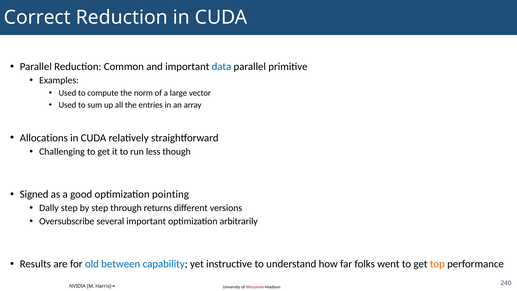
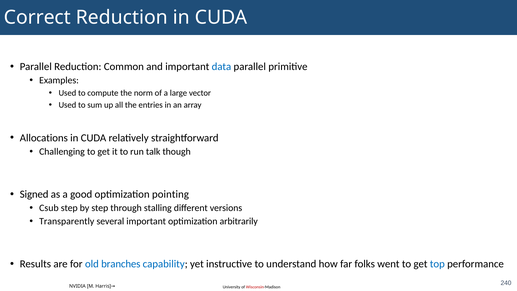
less: less -> talk (153, 151)
Dally: Dally -> Csub (49, 208)
returns: returns -> stalling (158, 208)
Oversubscribe: Oversubscribe -> Transparently (67, 221)
between: between -> branches (121, 264)
top colour: orange -> blue (437, 264)
